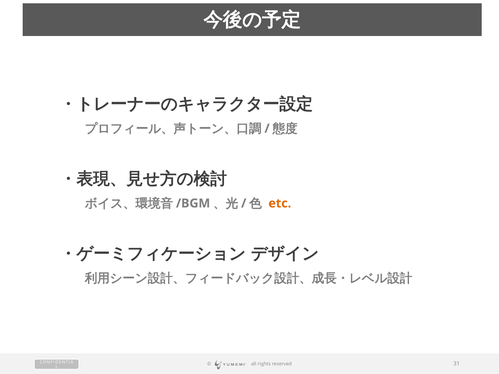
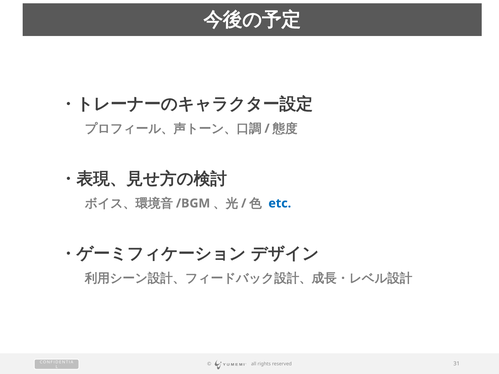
etc colour: orange -> blue (280, 203)
